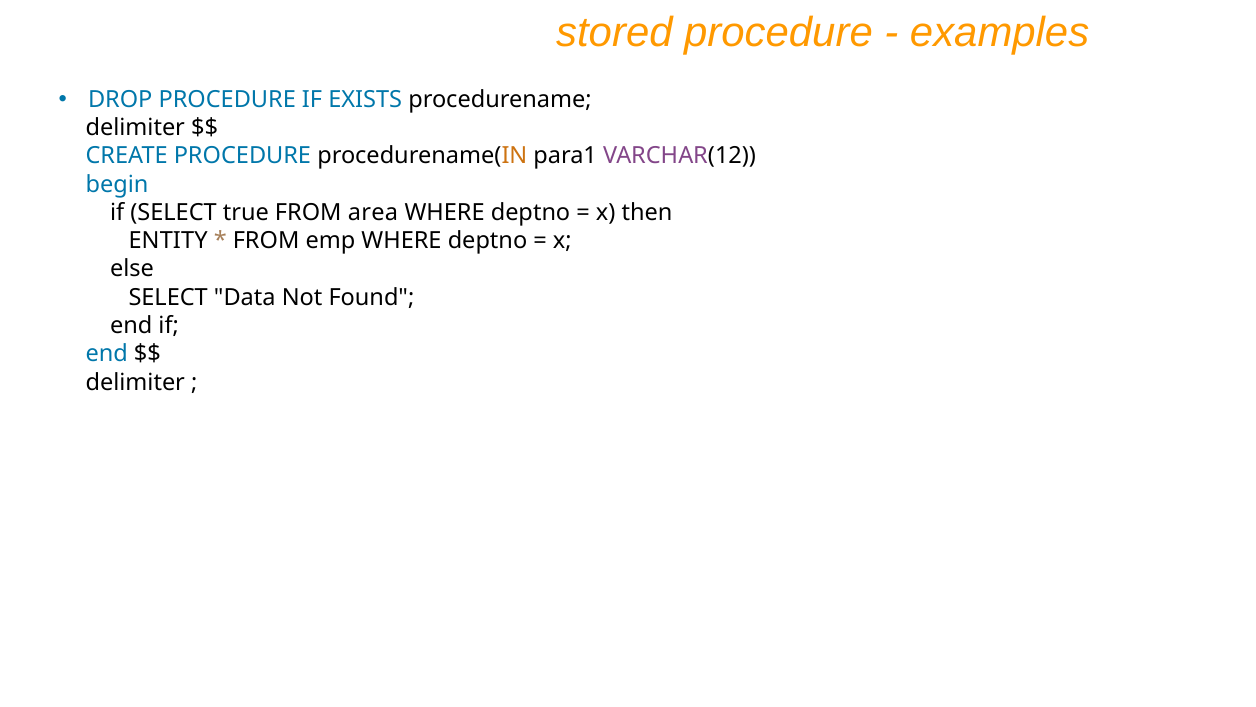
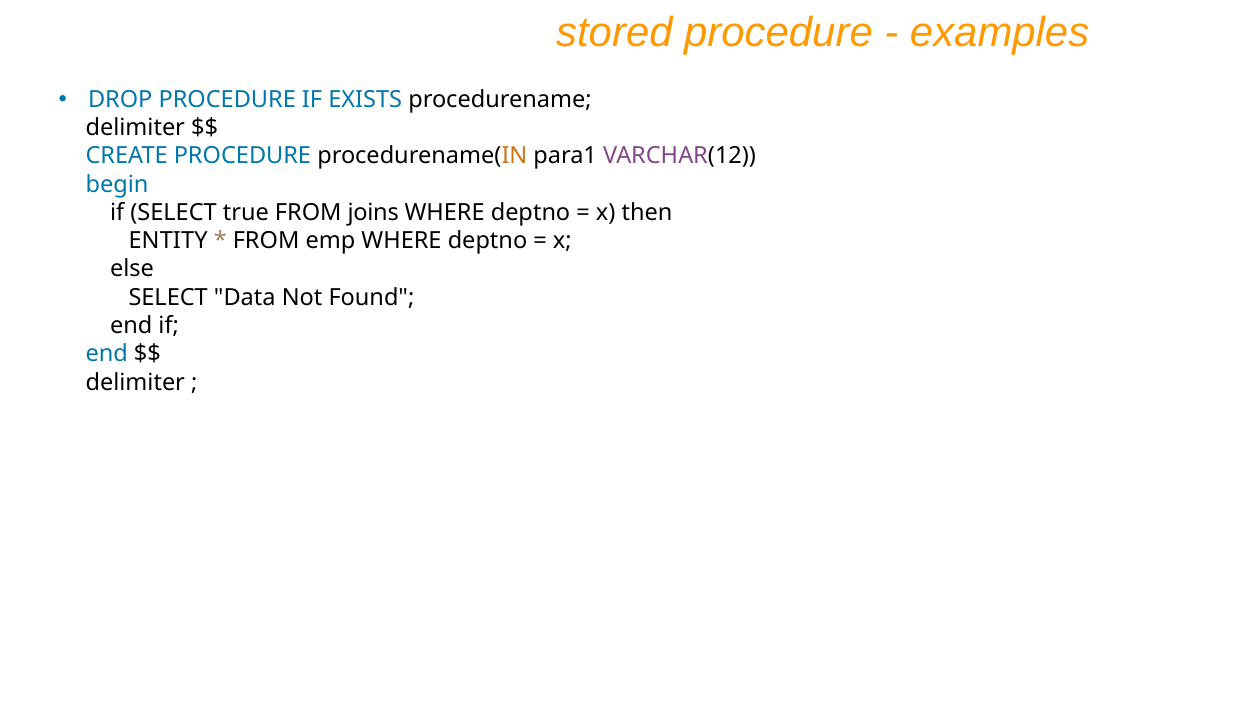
area: area -> joins (373, 212)
